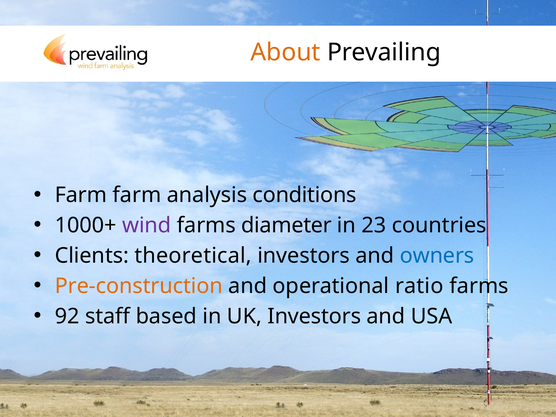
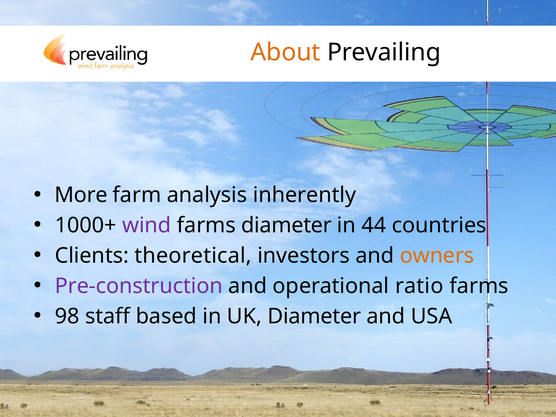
Farm: Farm -> More (81, 195)
conditions: conditions -> inherently (305, 195)
23: 23 -> 44 (374, 225)
owners colour: blue -> orange (437, 256)
Pre-construction colour: orange -> purple (139, 286)
92: 92 -> 98 (67, 316)
UK Investors: Investors -> Diameter (314, 316)
